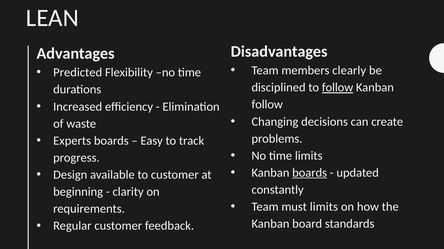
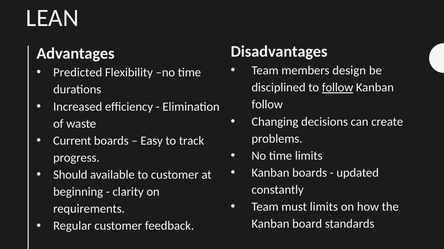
clearly: clearly -> design (349, 71)
Experts: Experts -> Current (72, 141)
boards underline: present -> none (310, 173)
Design: Design -> Should (70, 175)
